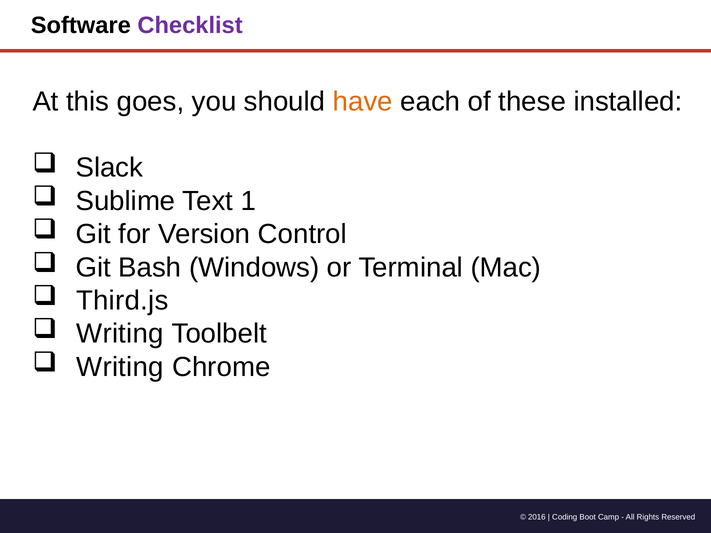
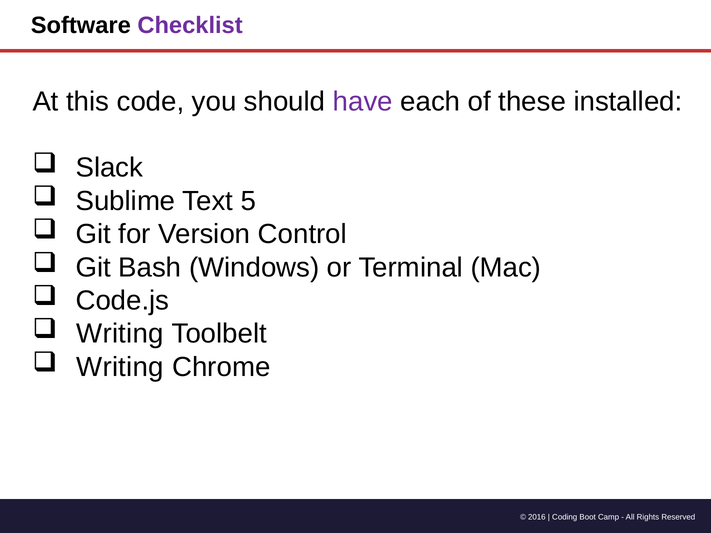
goes: goes -> code (150, 102)
have colour: orange -> purple (363, 102)
1: 1 -> 5 (248, 201)
Third.js: Third.js -> Code.js (122, 301)
